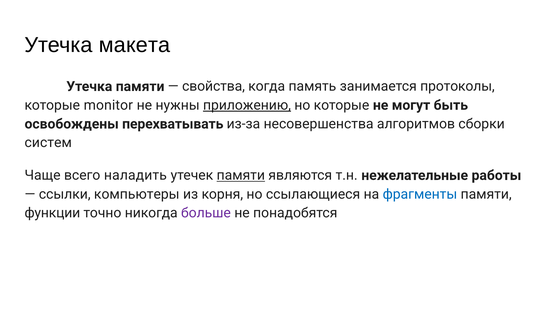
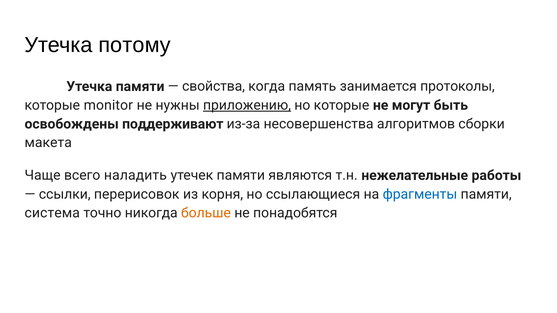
макета: макета -> потому (134, 45)
перехватывать: перехватывать -> поддерживают (173, 124)
систем: систем -> макета (48, 143)
памяти underline: present -> none (241, 176)
компьютеры: компьютеры -> перерисовок (137, 194)
функции: функции -> система (52, 213)
больше colour: purple -> orange (206, 213)
